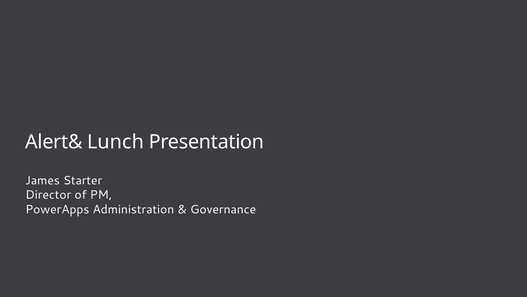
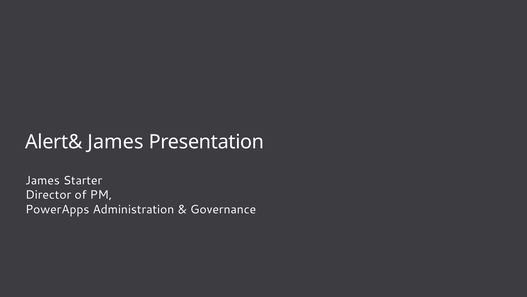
Alert& Lunch: Lunch -> James (116, 142)
